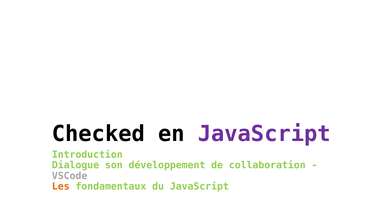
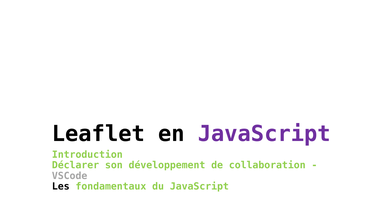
Checked: Checked -> Leaflet (98, 133)
Dialogue: Dialogue -> Déclarer (76, 165)
Les colour: orange -> black (61, 186)
